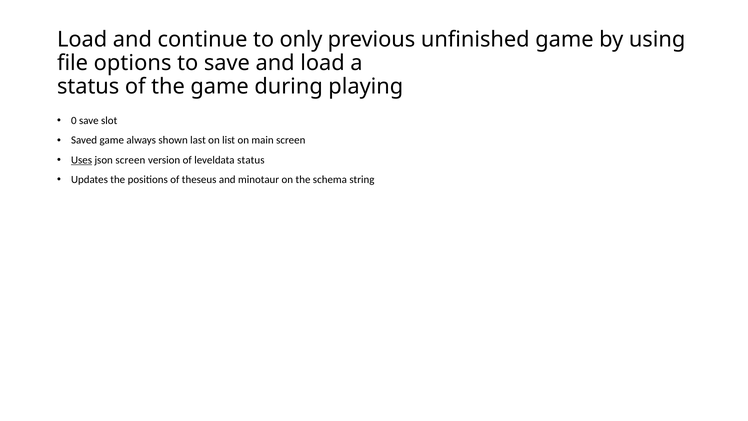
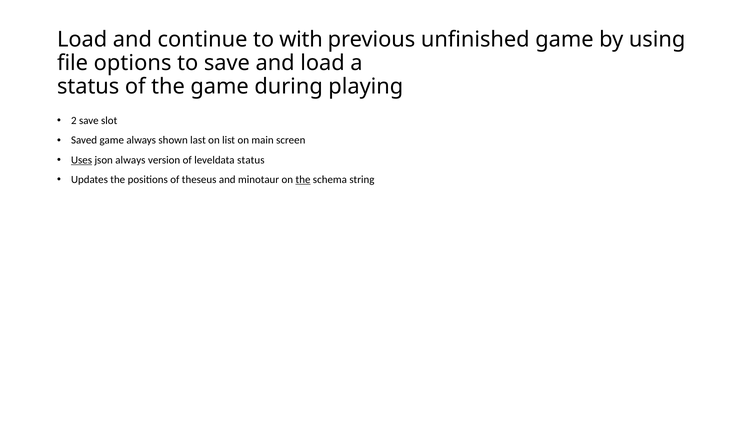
only: only -> with (301, 39)
0: 0 -> 2 (74, 121)
json screen: screen -> always (130, 160)
the underline: none -> present (303, 179)
